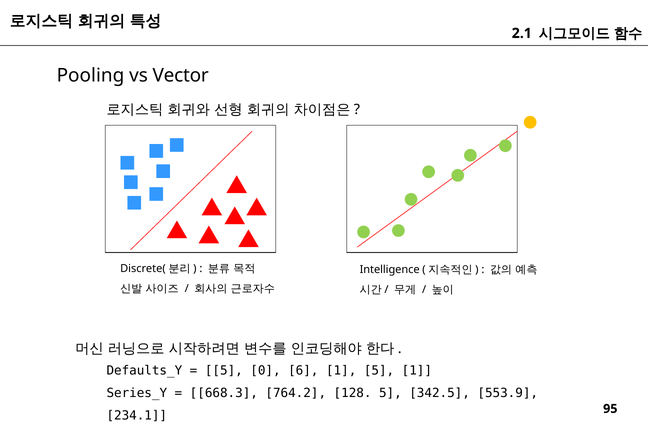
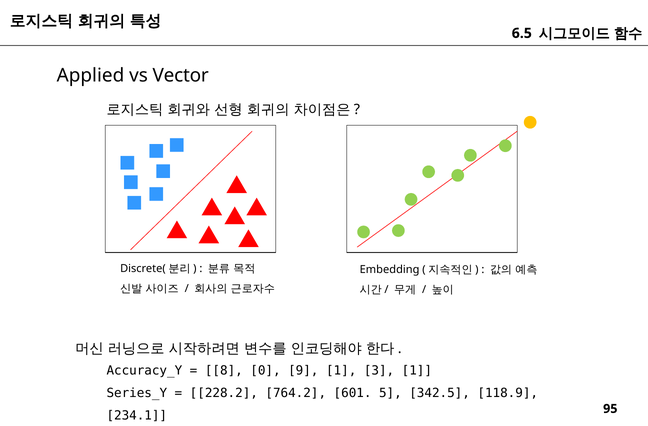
2.1: 2.1 -> 6.5 (522, 33)
Pooling: Pooling -> Applied (90, 75)
Intelligence: Intelligence -> Embedding (390, 270)
Defaults_Y: Defaults_Y -> Accuracy_Y (144, 370)
5: 5 -> 8 (224, 370)
6: 6 -> 9 (303, 370)
1 5: 5 -> 3 (379, 370)
668.3: 668.3 -> 228.2 (224, 393)
128: 128 -> 601 (353, 393)
553.9: 553.9 -> 118.9 (508, 393)
